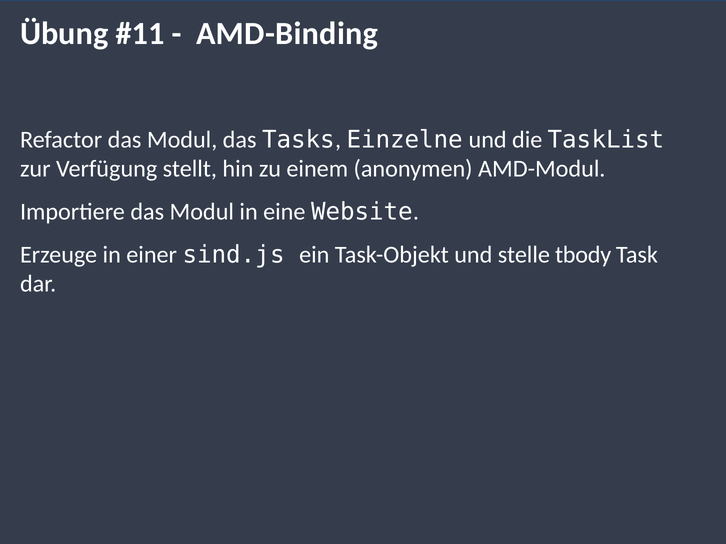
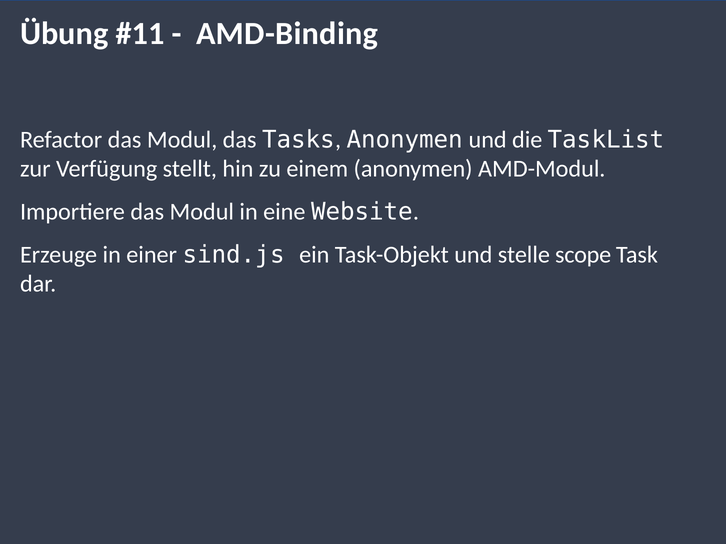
Tasks Einzelne: Einzelne -> Anonymen (405, 140)
tbody: tbody -> scope (583, 255)
